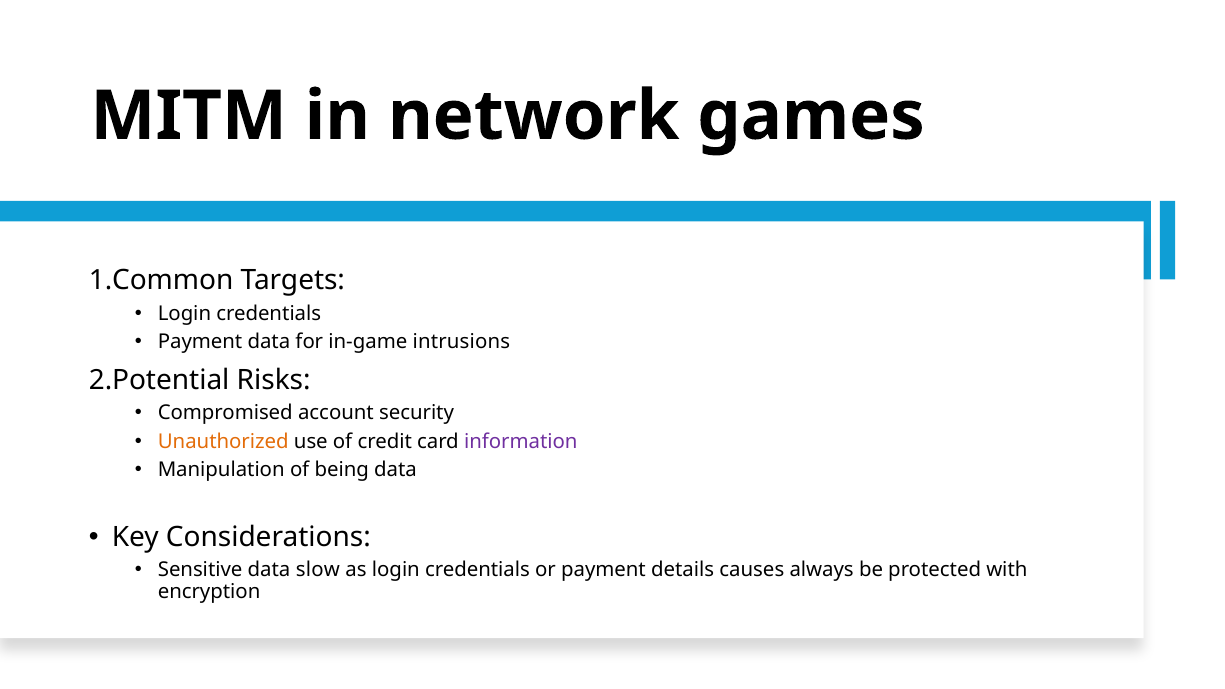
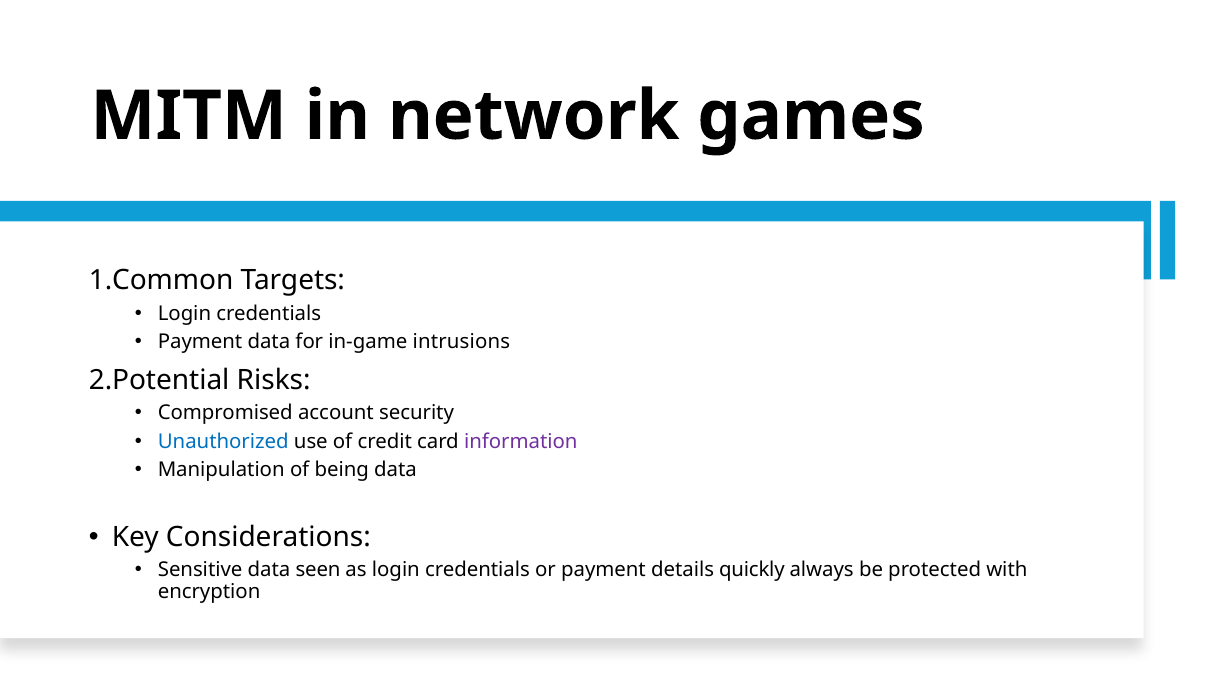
Unauthorized colour: orange -> blue (223, 442)
slow: slow -> seen (318, 570)
causes: causes -> quickly (752, 570)
